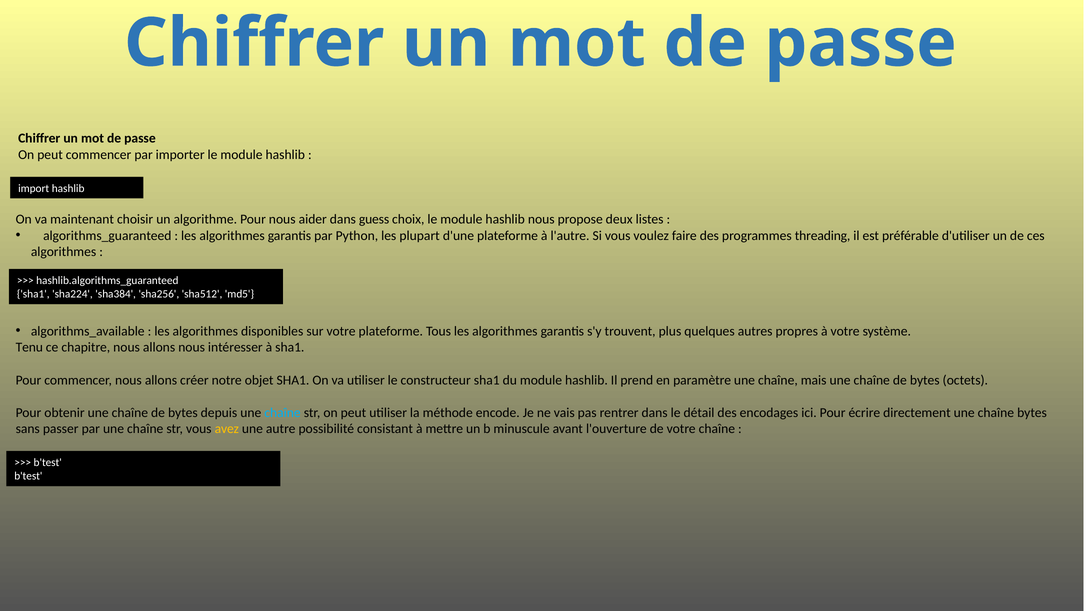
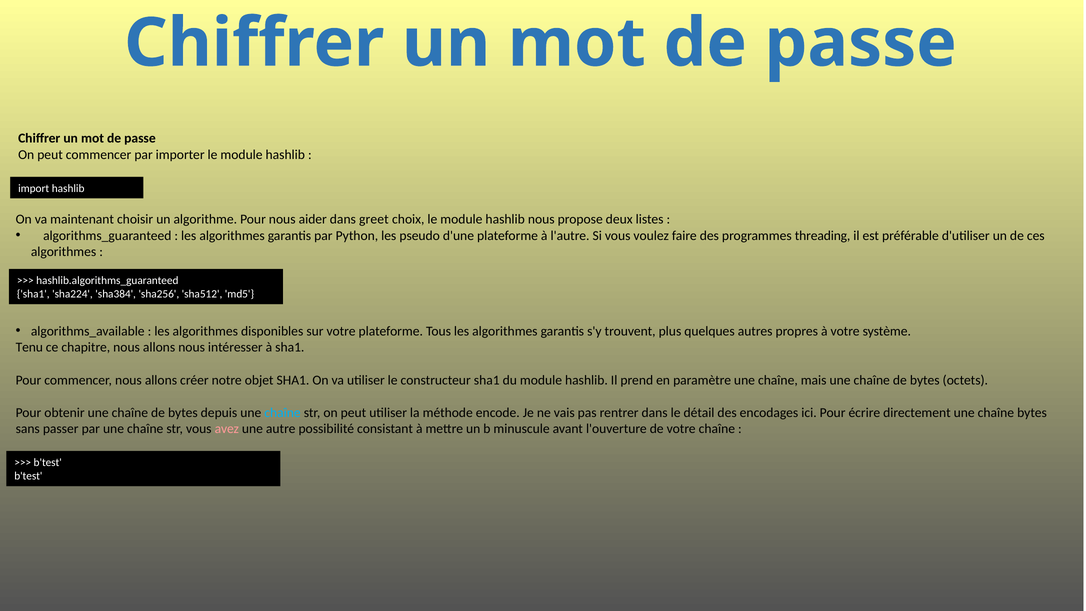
guess: guess -> greet (374, 219)
plupart: plupart -> pseudo (420, 236)
avez colour: yellow -> pink (227, 429)
